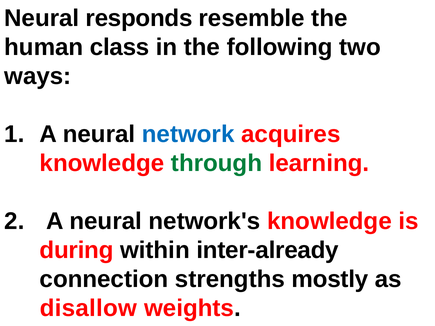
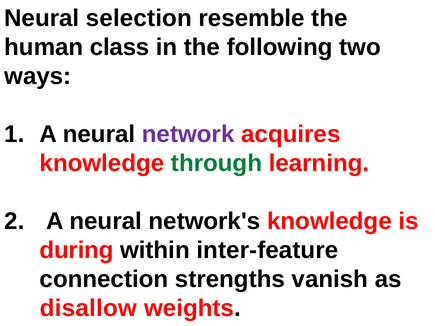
responds: responds -> selection (139, 18)
network colour: blue -> purple (188, 134)
inter-already: inter-already -> inter-feature (267, 250)
mostly: mostly -> vanish (330, 279)
